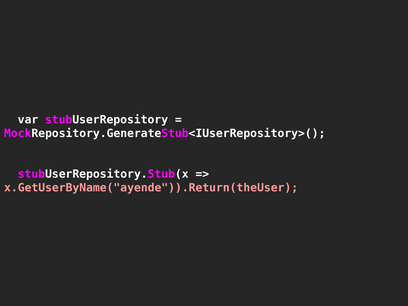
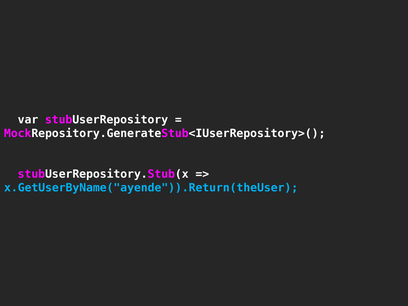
x.GetUserByName("ayende")).Return(theUser colour: pink -> light blue (151, 188)
